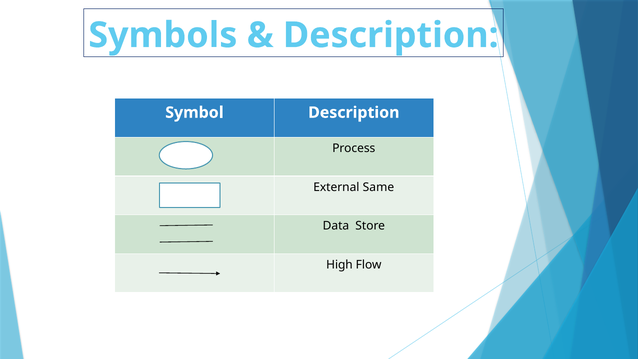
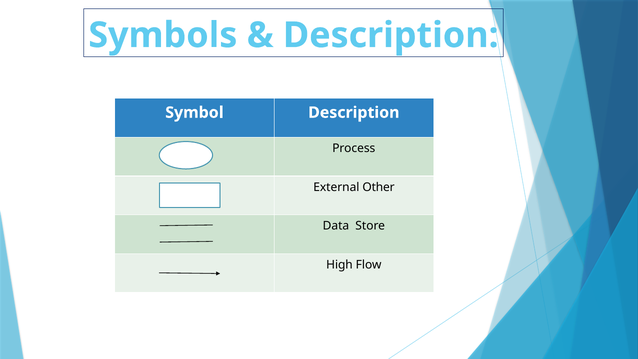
Same: Same -> Other (379, 187)
